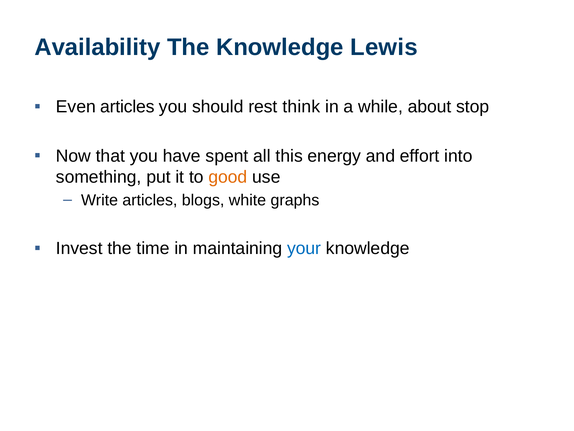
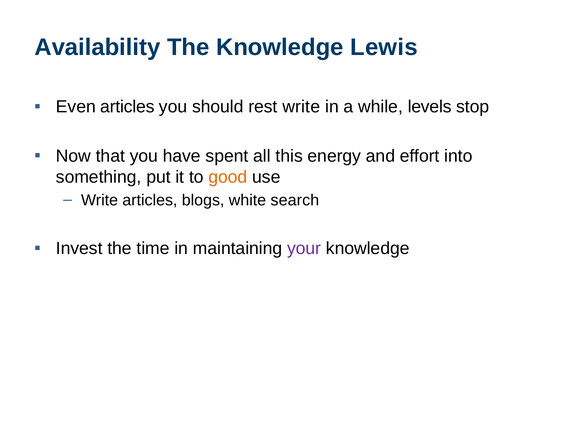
rest think: think -> write (301, 107)
about: about -> levels (430, 107)
graphs: graphs -> search (295, 200)
your colour: blue -> purple (304, 248)
